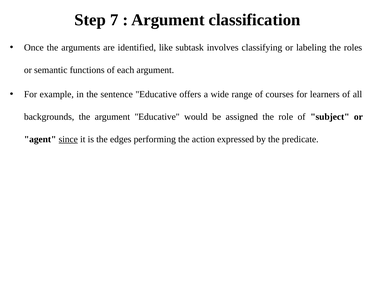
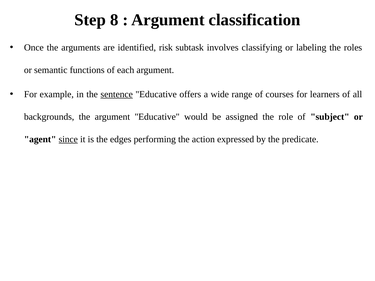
7: 7 -> 8 (114, 20)
like: like -> risk (166, 48)
sentence underline: none -> present (117, 94)
